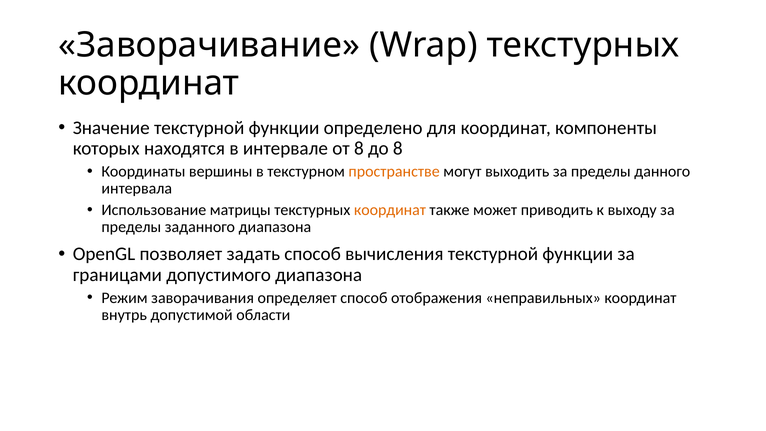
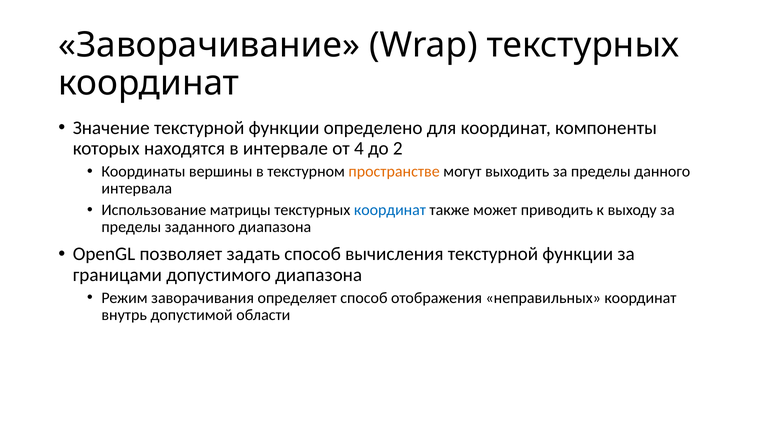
от 8: 8 -> 4 (359, 148)
до 8: 8 -> 2 (398, 148)
координат colour: orange -> blue (390, 210)
